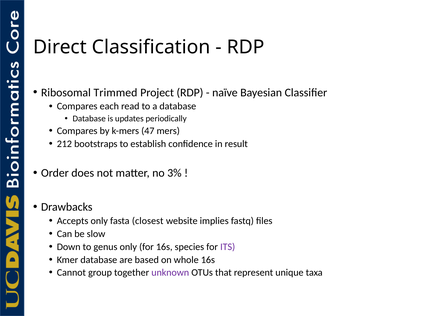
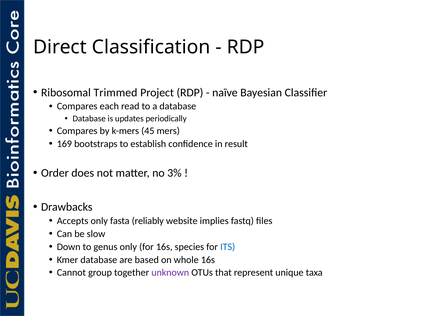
47: 47 -> 45 (148, 131)
212: 212 -> 169 (64, 144)
closest: closest -> reliably (148, 221)
ITS colour: purple -> blue (228, 247)
